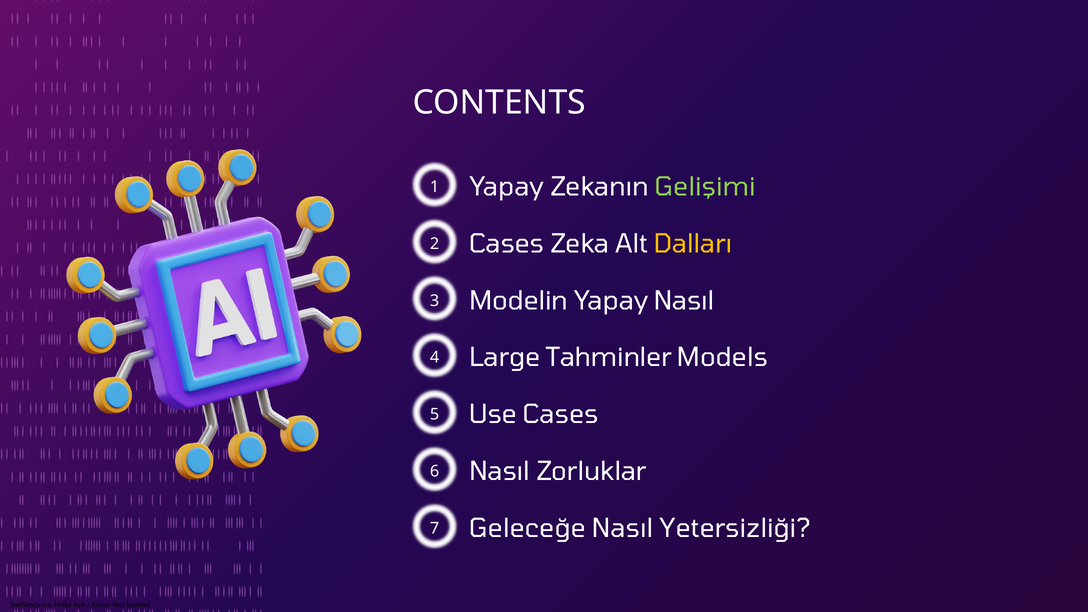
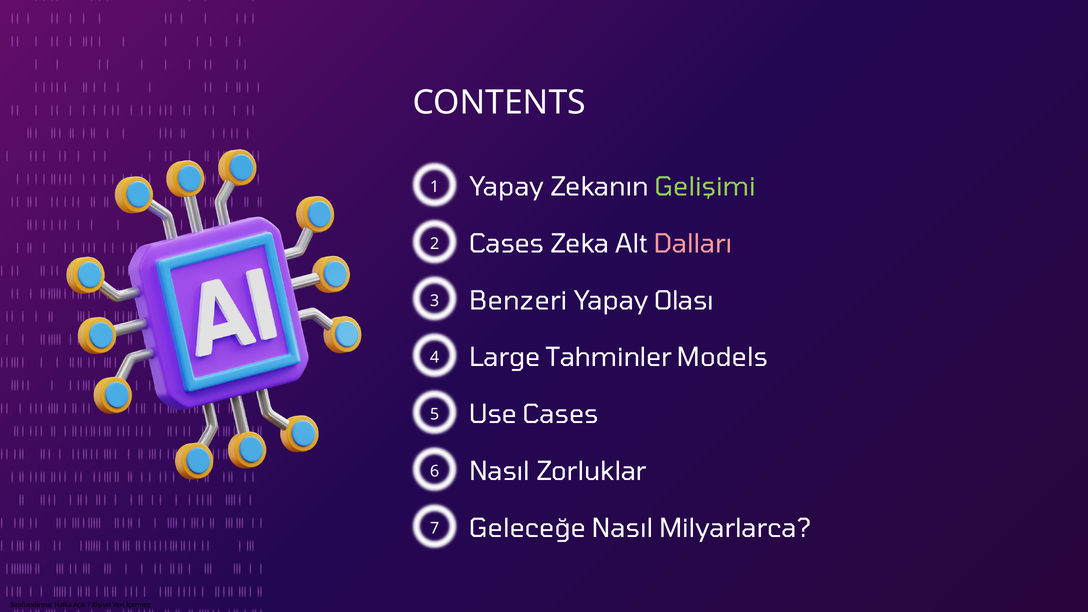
Dalları colour: yellow -> pink (693, 244)
Modelin: Modelin -> Benzeri (518, 301)
Yapay Nasıl: Nasıl -> Olası (684, 301)
Yetersizliği: Yetersizliği -> Milyarlarca (735, 529)
